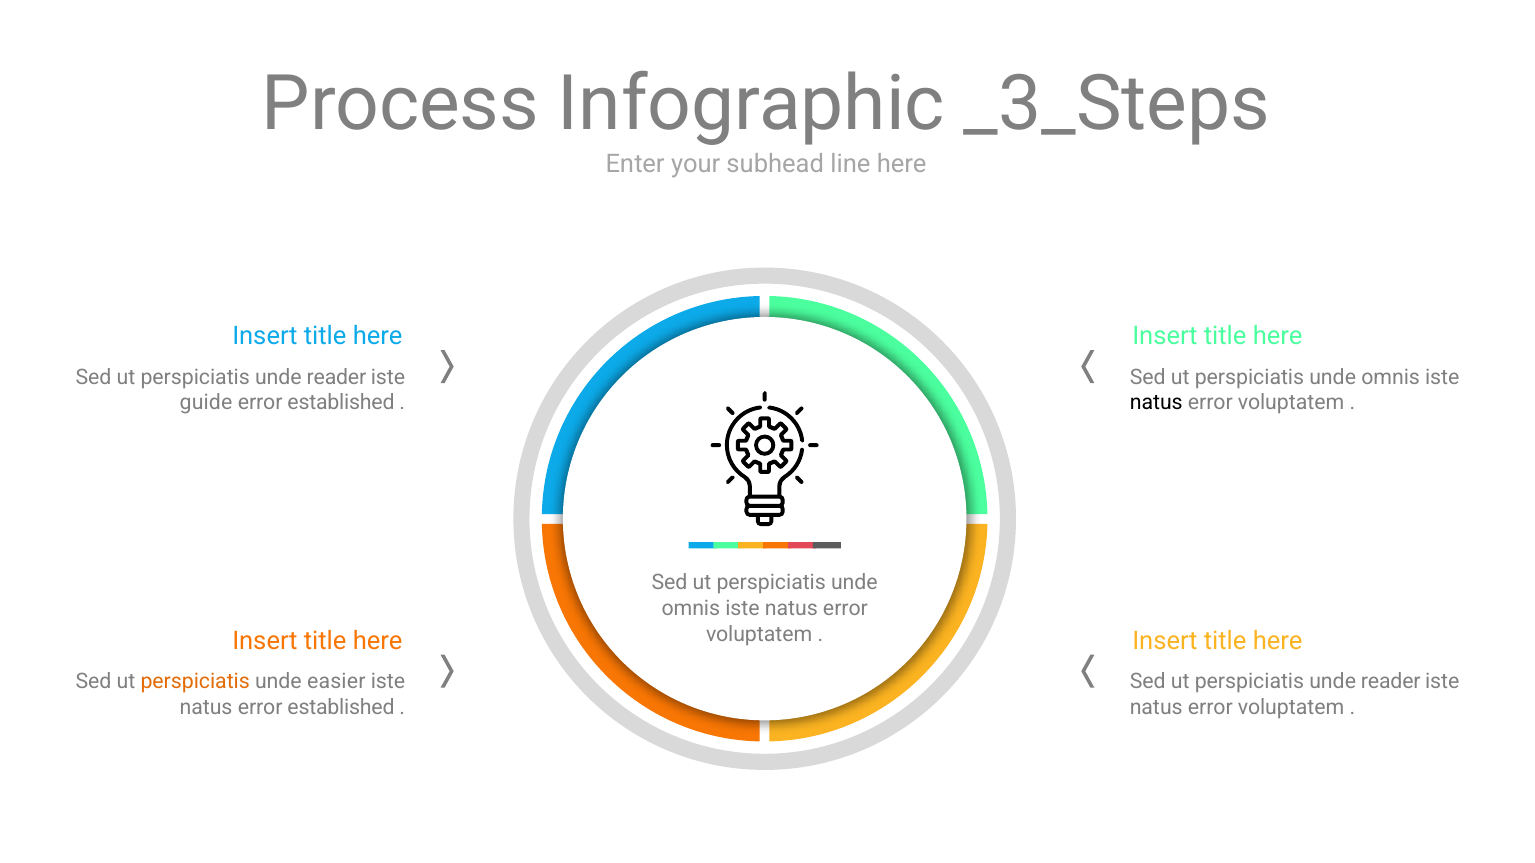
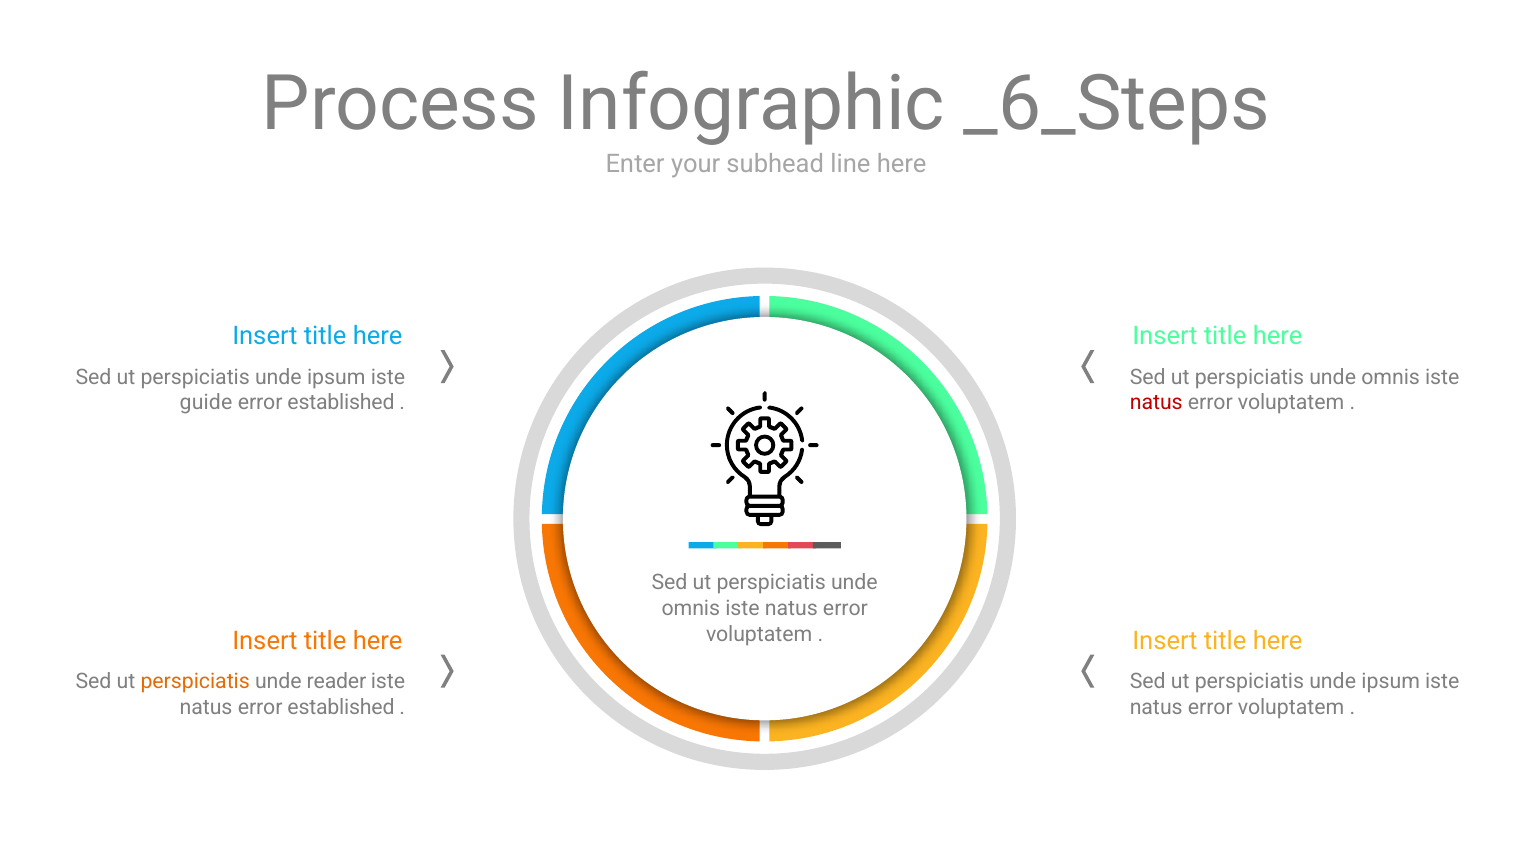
_3_Steps: _3_Steps -> _6_Steps (1117, 104)
reader: reader -> ipsum (336, 377)
natus colour: black -> red (1156, 403)
easier: easier -> reader (336, 682)
reader: reader -> ipsum (1391, 682)
